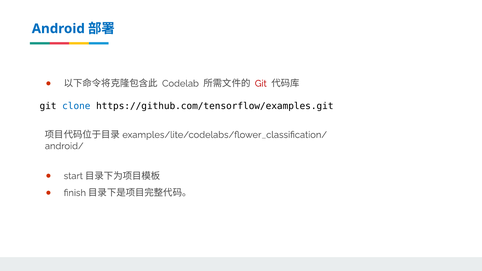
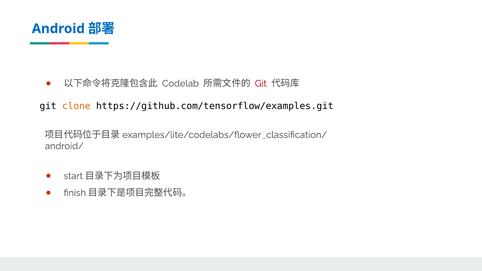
clone colour: blue -> orange (76, 106)
